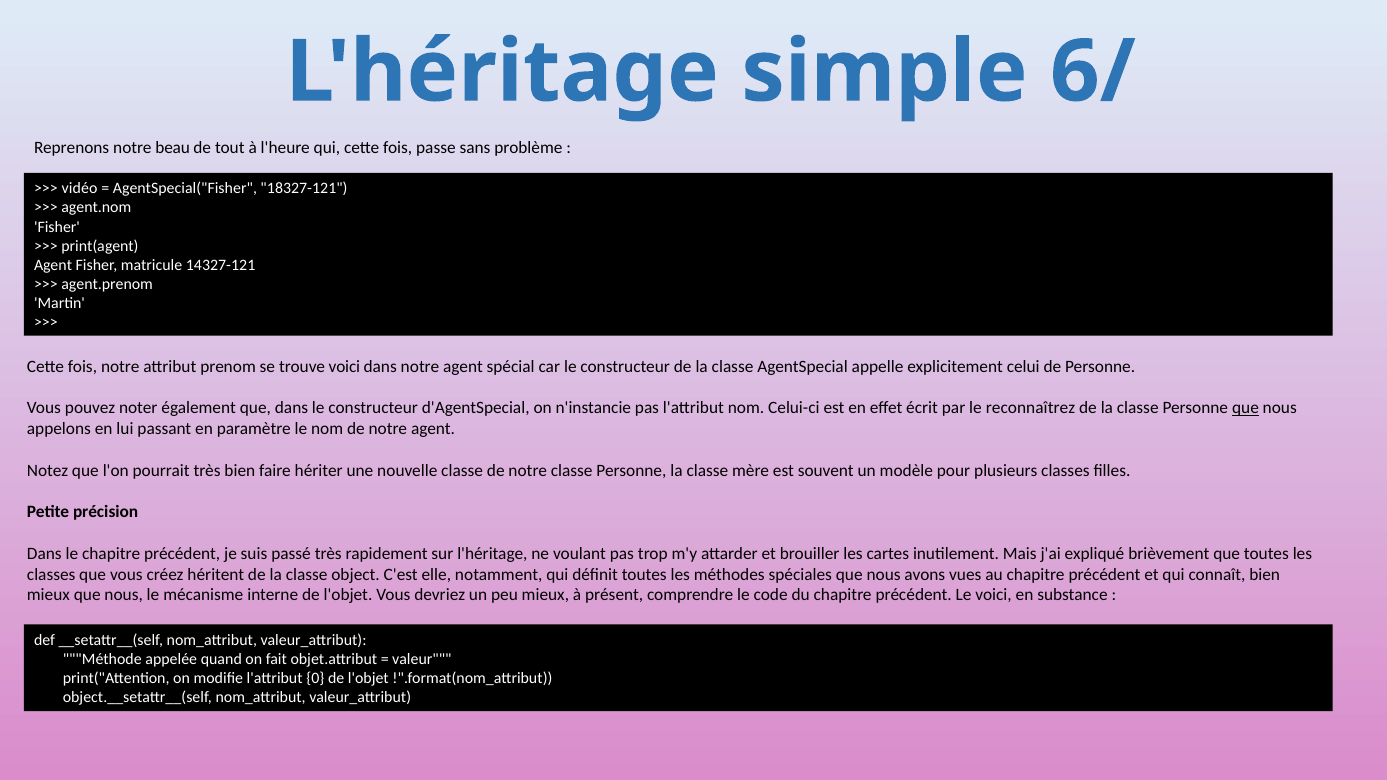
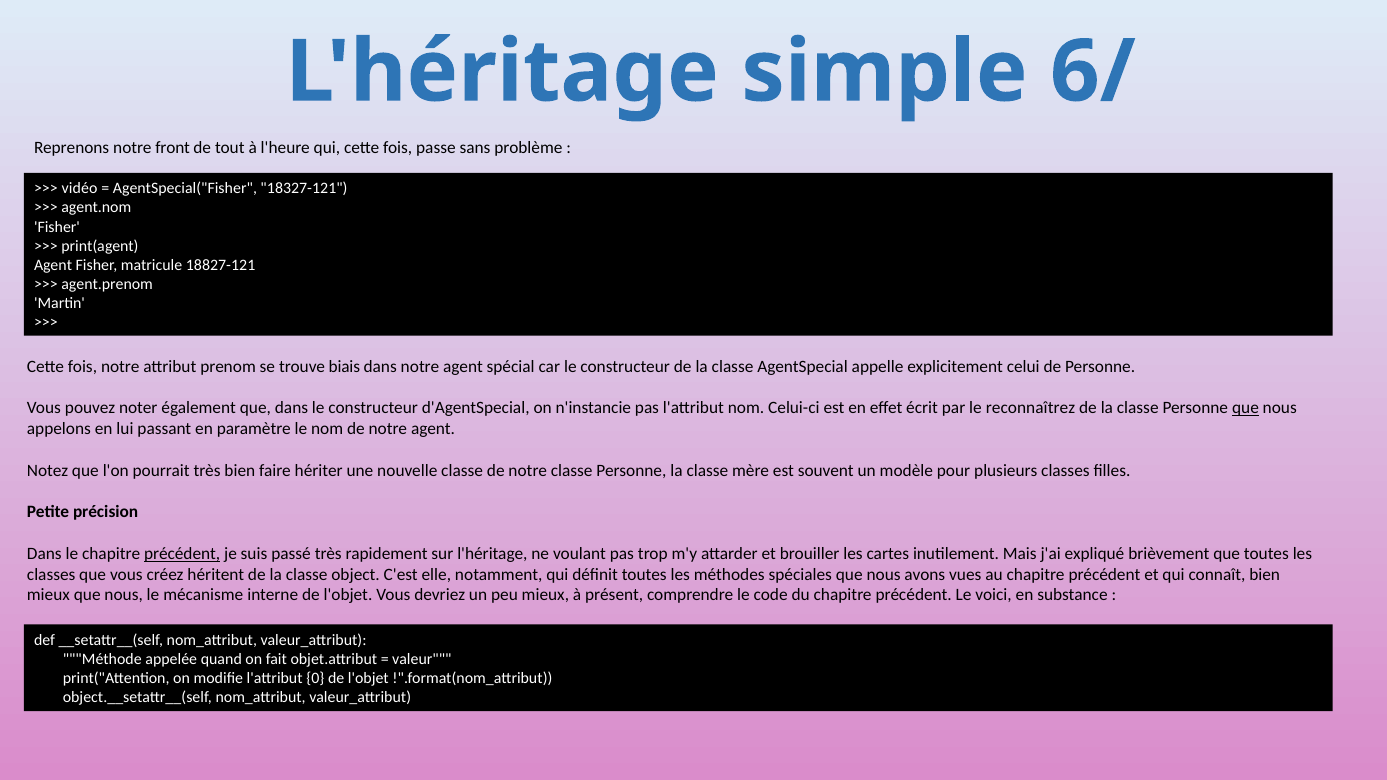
beau: beau -> front (173, 148)
14327-121: 14327-121 -> 18827-121 (221, 265)
trouve voici: voici -> biais (344, 367)
précédent underline: none -> present (182, 554)
